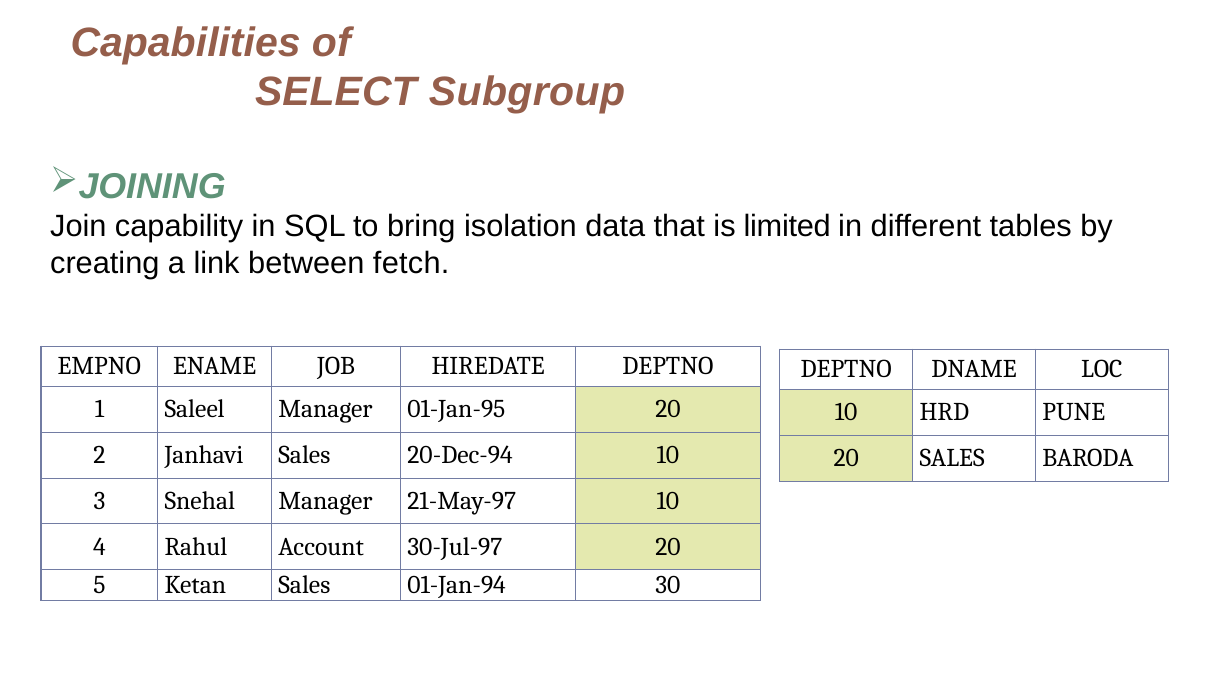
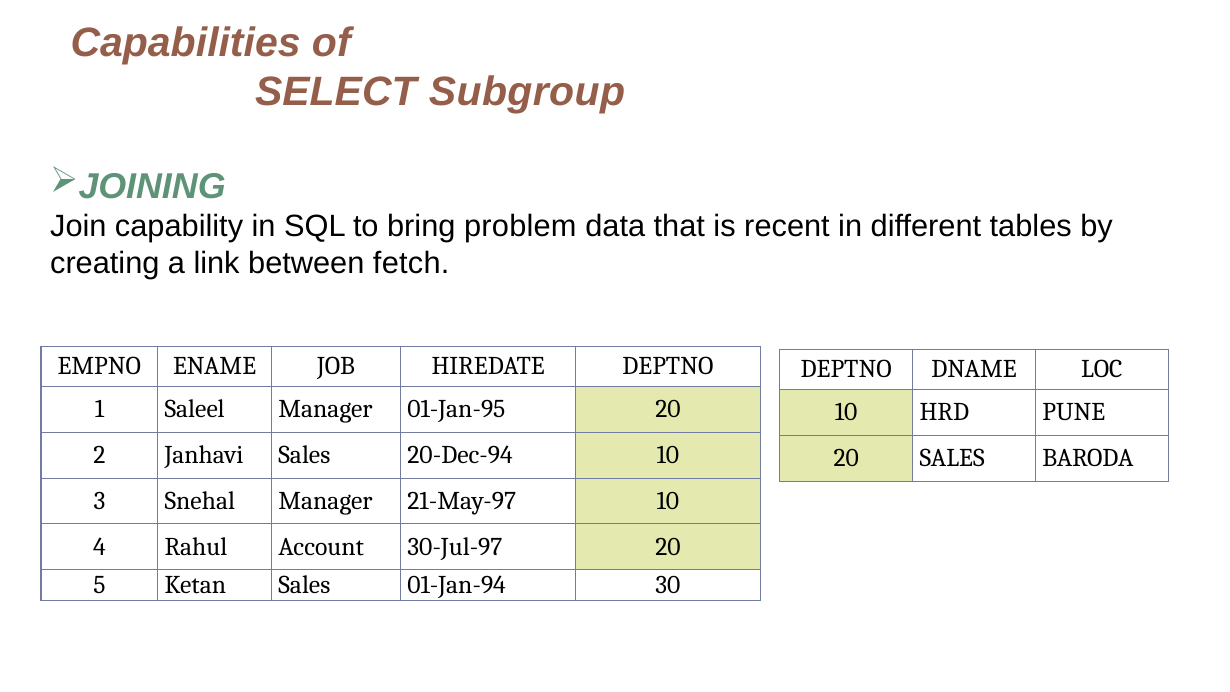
isolation: isolation -> problem (520, 227)
limited: limited -> recent (787, 227)
